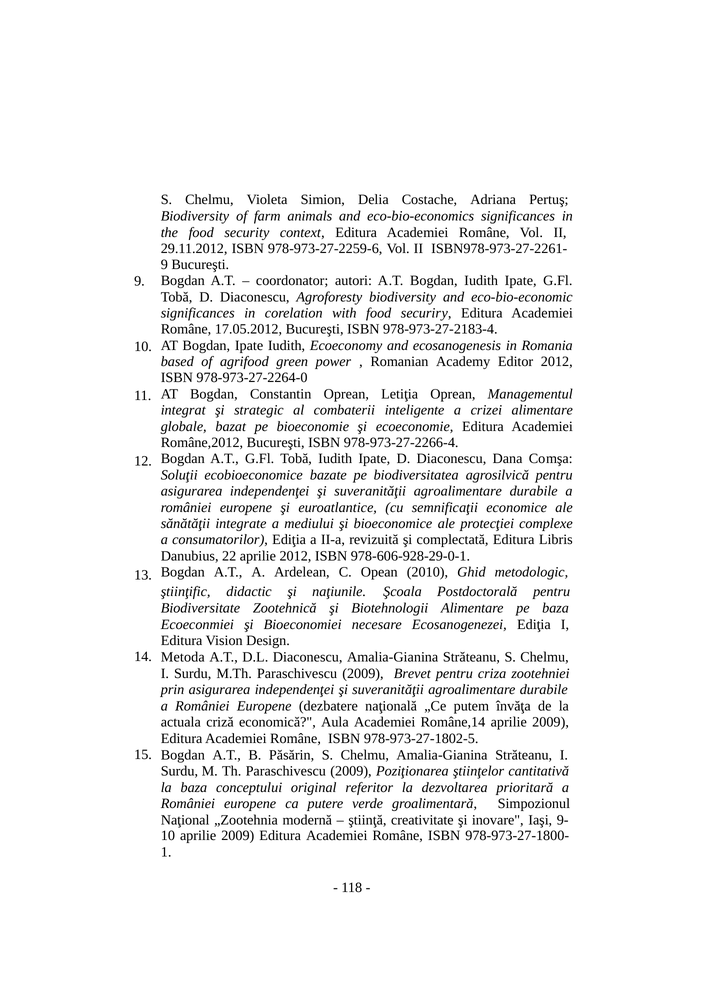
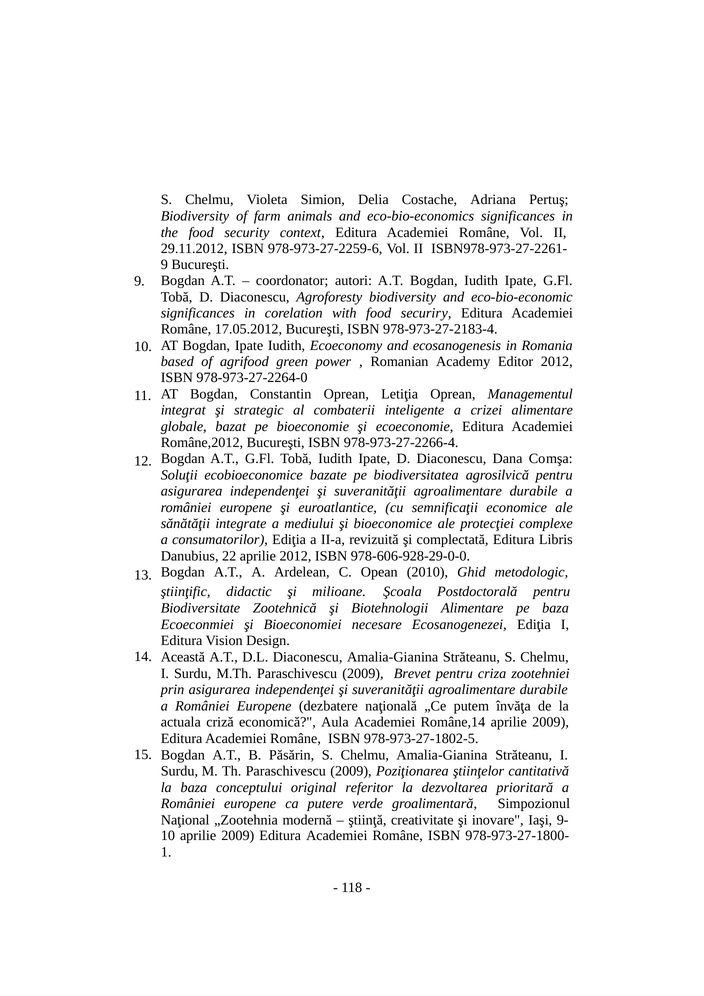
978-606-928-29-0-1: 978-606-928-29-0-1 -> 978-606-928-29-0-0 (410, 556)
naţiunile: naţiunile -> milioane (339, 592)
Metoda: Metoda -> Această (183, 657)
